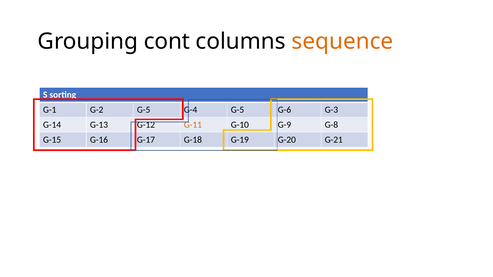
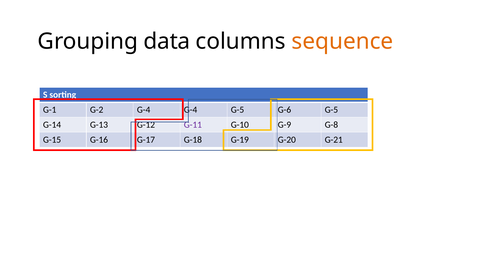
cont: cont -> data (167, 41)
G-2 G-5: G-5 -> G-4 (144, 110)
G-6 G-3: G-3 -> G-5 (331, 110)
G-11 colour: orange -> purple (193, 125)
